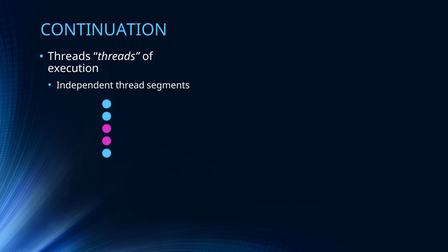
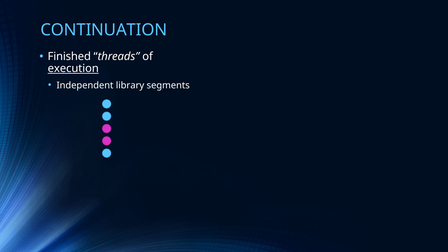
Threads: Threads -> Finished (69, 56)
execution underline: none -> present (73, 69)
thread: thread -> library (130, 85)
